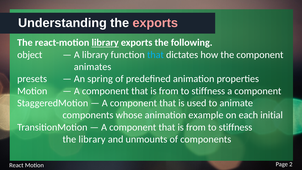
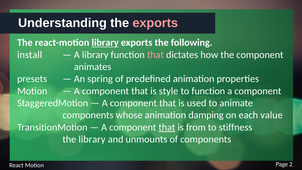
object: object -> install (30, 55)
that colour: light blue -> pink (155, 55)
from: from -> style (169, 91)
stiffness: stiffness -> function (208, 91)
example: example -> damping (206, 115)
initial: initial -> value (272, 115)
that underline: none -> present (167, 127)
